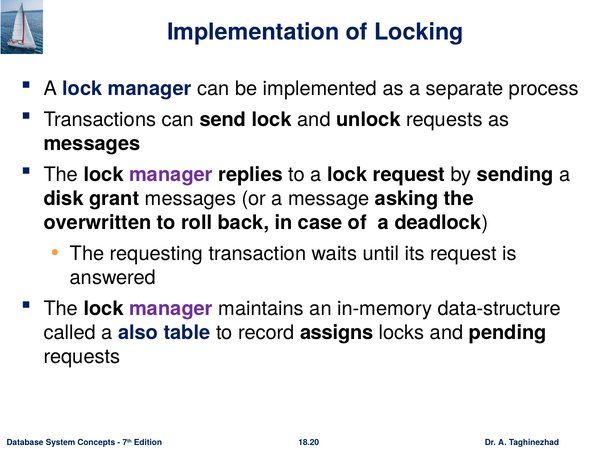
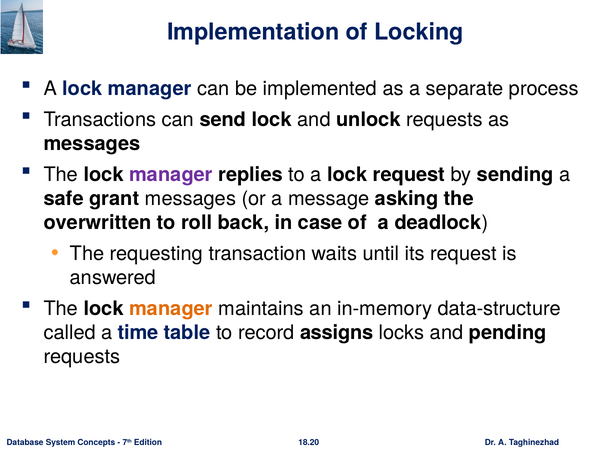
disk: disk -> safe (64, 199)
manager colour: purple -> orange (171, 309)
also: also -> time (138, 333)
